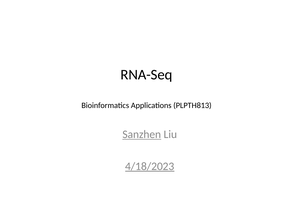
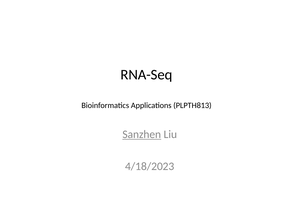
4/18/2023 underline: present -> none (150, 166)
